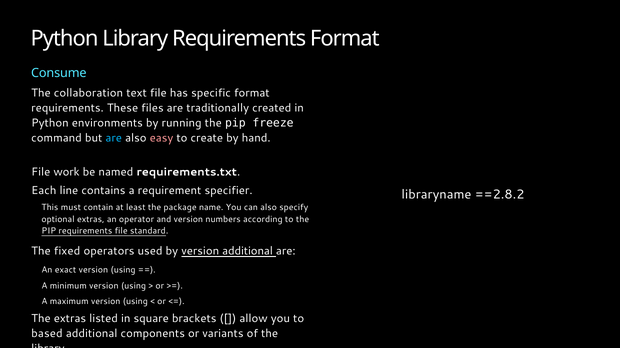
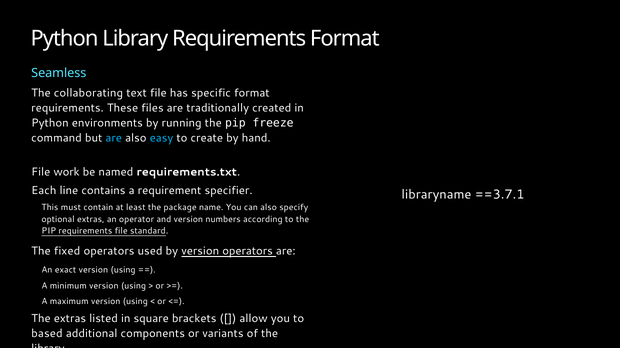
Consume: Consume -> Seamless (59, 73)
collaboration: collaboration -> collaborating (88, 93)
easy colour: pink -> light blue (162, 138)
==2.8.2: ==2.8.2 -> ==3.7.1 (500, 195)
version additional: additional -> operators (248, 251)
